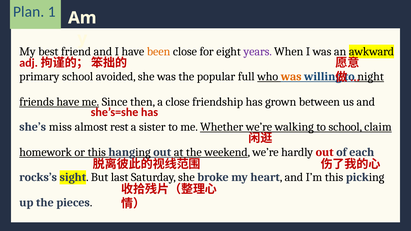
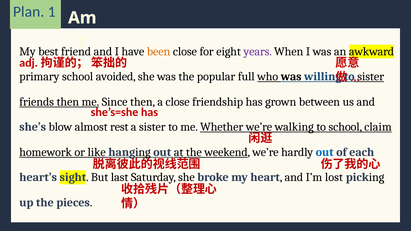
was colour: orange -> black (291, 77)
night: night -> sister (371, 77)
friends have: have -> then (68, 102)
miss: miss -> blow (60, 127)
or this: this -> like (97, 152)
out colour: red -> blue (325, 152)
rocks’s: rocks’s -> heart’s (38, 177)
I’m this: this -> lost (334, 177)
